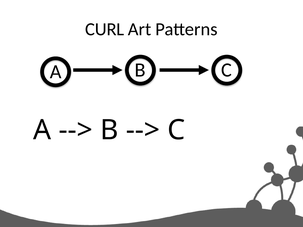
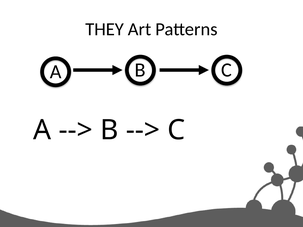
CURL: CURL -> THEY (105, 29)
